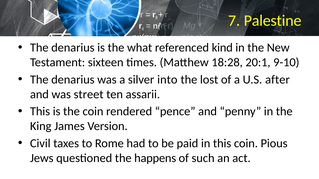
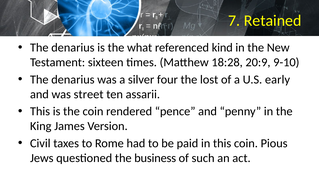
Palestine: Palestine -> Retained (273, 21)
20:1: 20:1 -> 20:9 (258, 63)
into: into -> four (167, 80)
after: after -> early (278, 80)
happens: happens -> business (155, 158)
